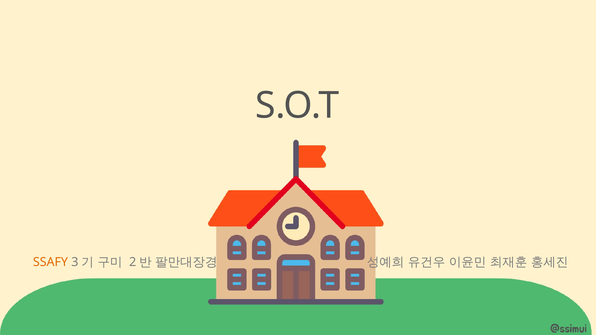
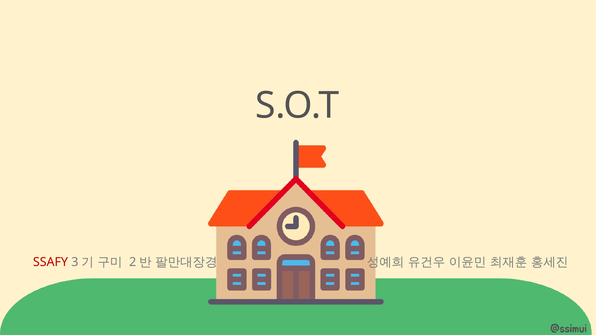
SSAFY colour: orange -> red (50, 262)
